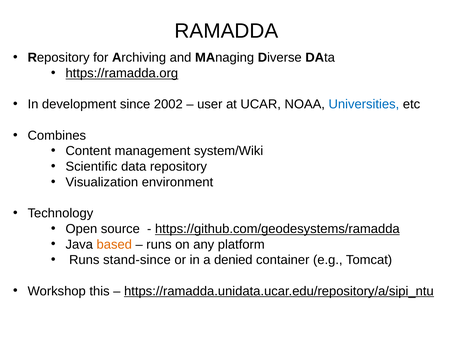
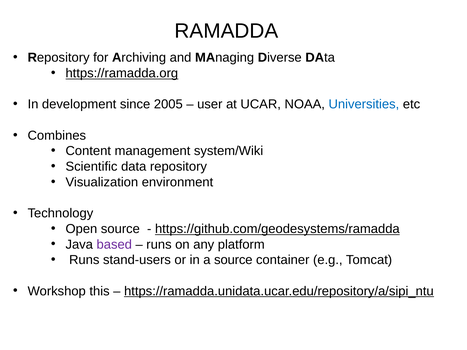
2002: 2002 -> 2005 (168, 104)
based colour: orange -> purple (114, 245)
stand-since: stand-since -> stand-users (137, 260)
a denied: denied -> source (233, 260)
